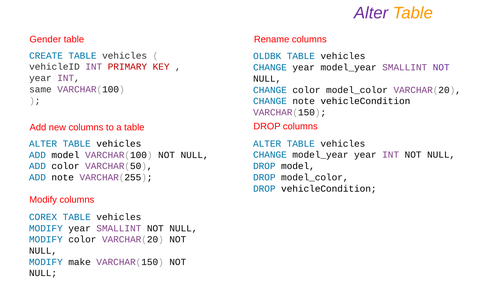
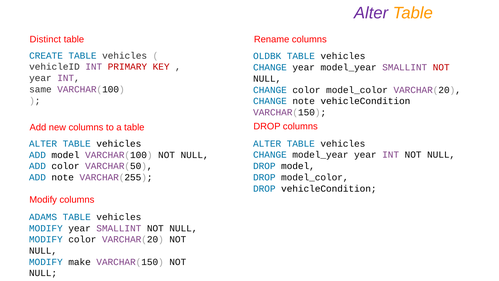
Gender: Gender -> Distinct (45, 39)
NOT colour: purple -> red (441, 67)
COREX: COREX -> ADAMS (43, 217)
